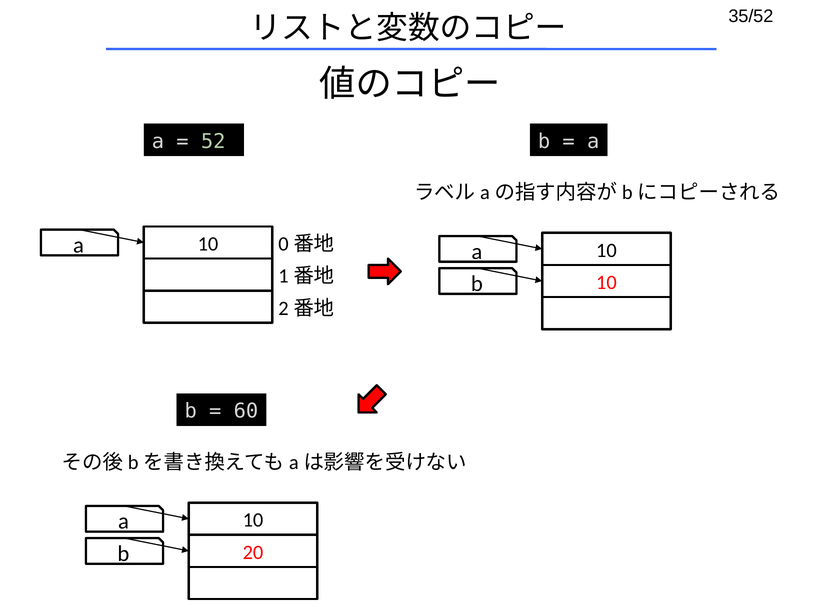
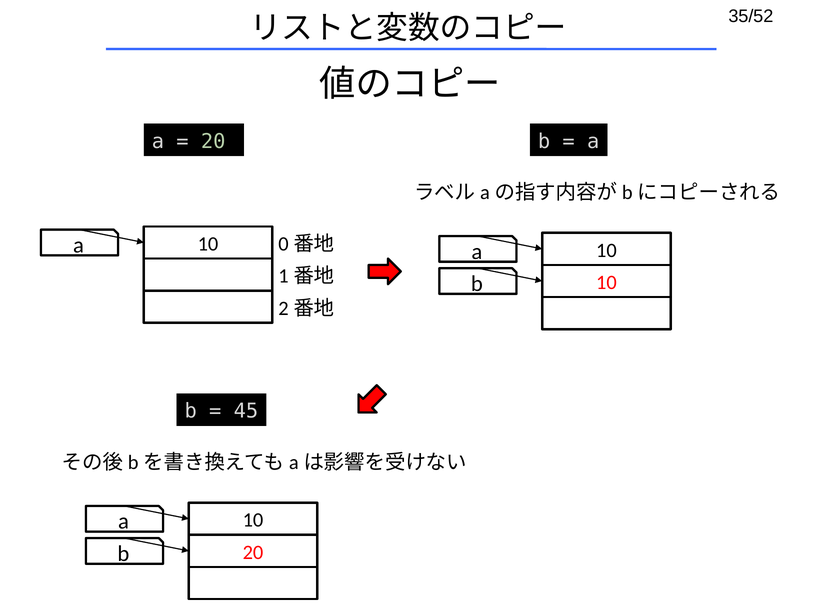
52: 52 -> 20 (213, 141)
60: 60 -> 45 (246, 411)
